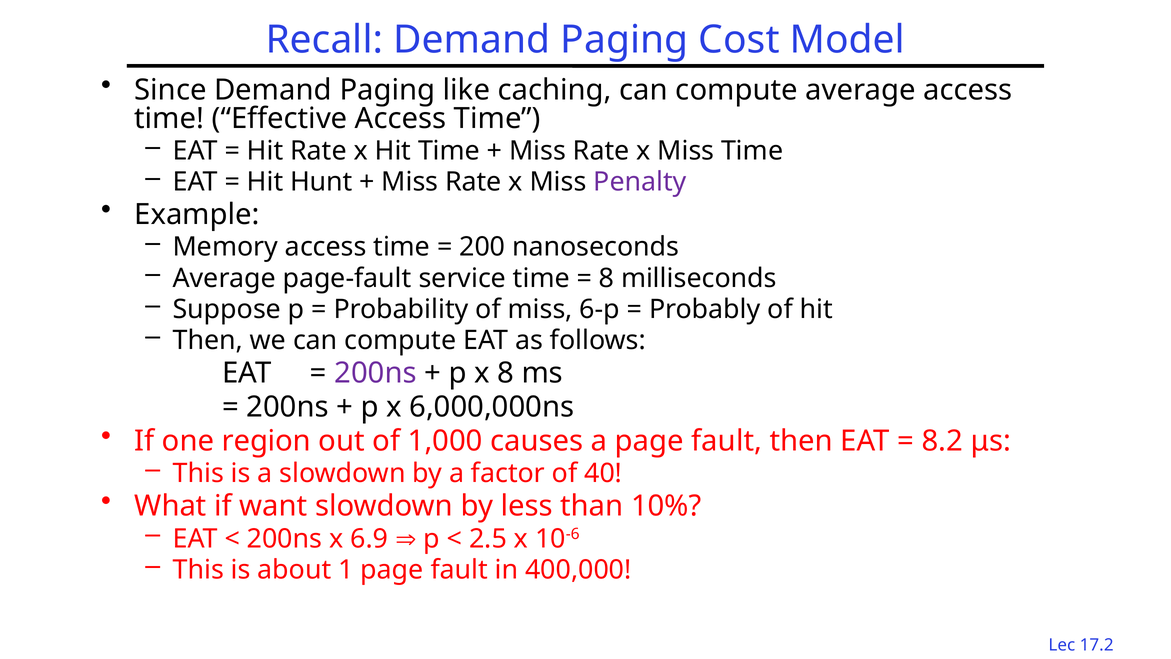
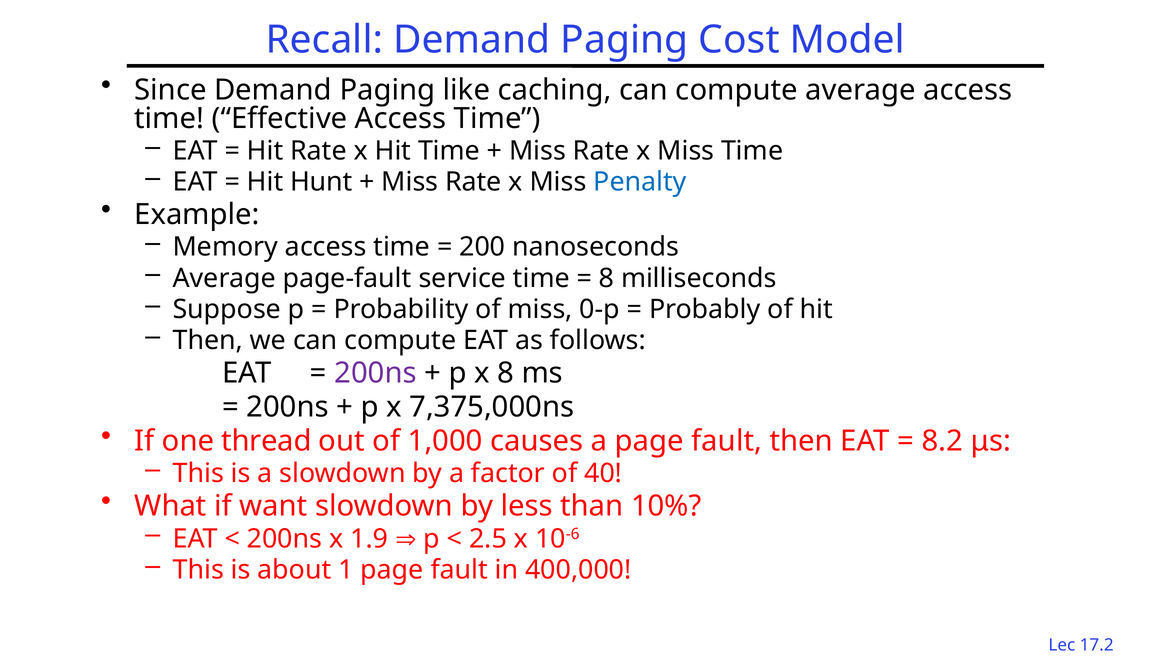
Penalty colour: purple -> blue (640, 182)
6-p: 6-p -> 0-p (600, 309)
6,000,000ns: 6,000,000ns -> 7,375,000ns (492, 407)
region: region -> thread (266, 441)
6.9: 6.9 -> 1.9 (369, 538)
